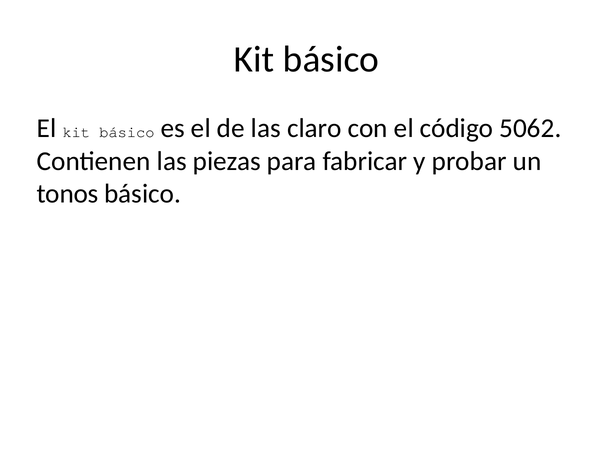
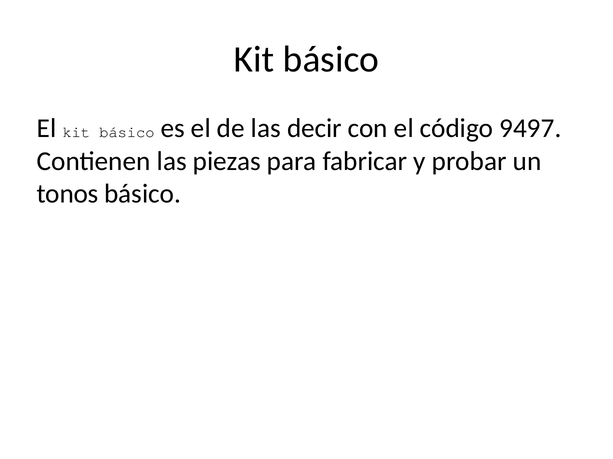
claro: claro -> decir (314, 129)
5062: 5062 -> 9497 (530, 129)
